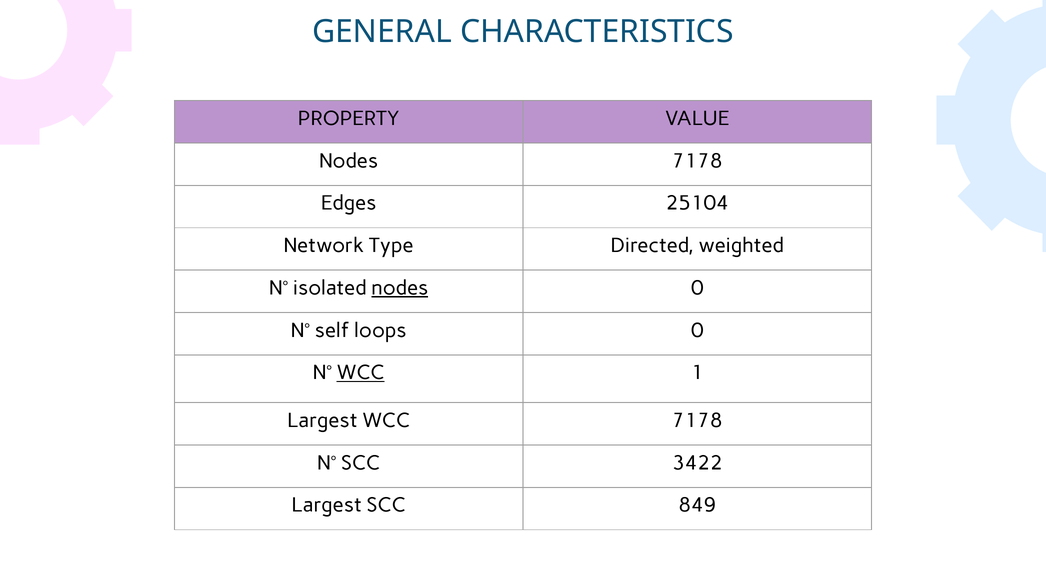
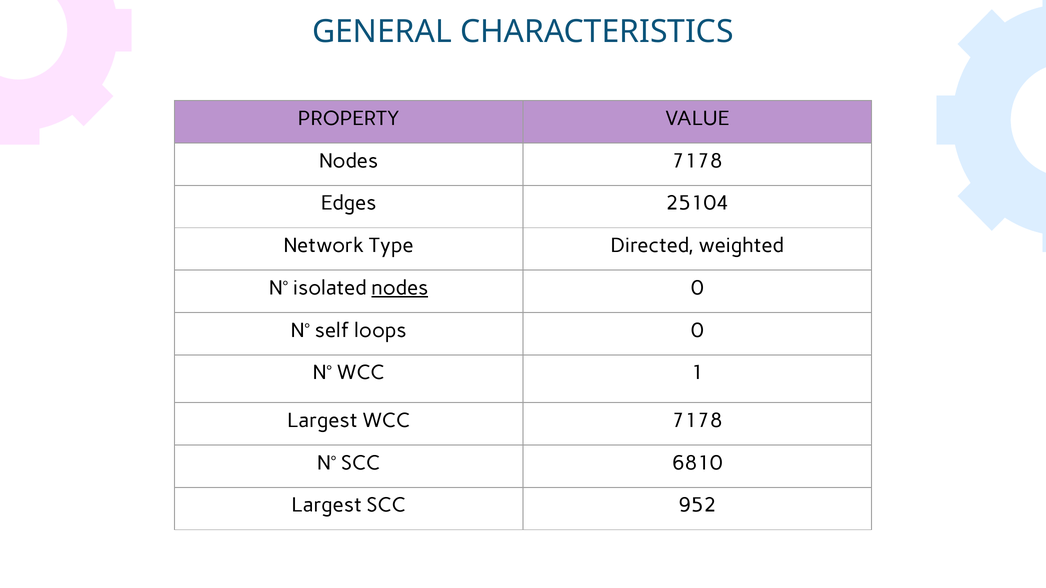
WCC underline: present -> none (361, 373)
3422: 3422 -> 6810 (697, 463)
849: 849 -> 952 (697, 506)
